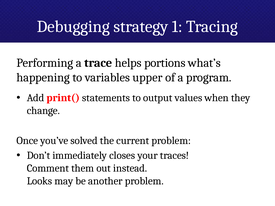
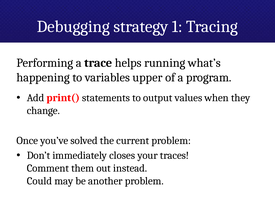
portions: portions -> running (165, 63)
Looks: Looks -> Could (39, 181)
